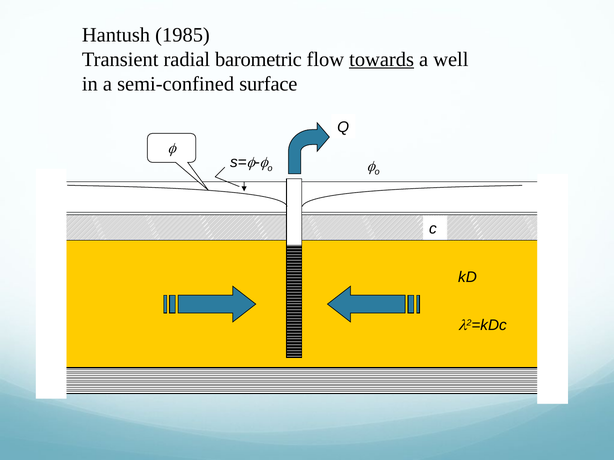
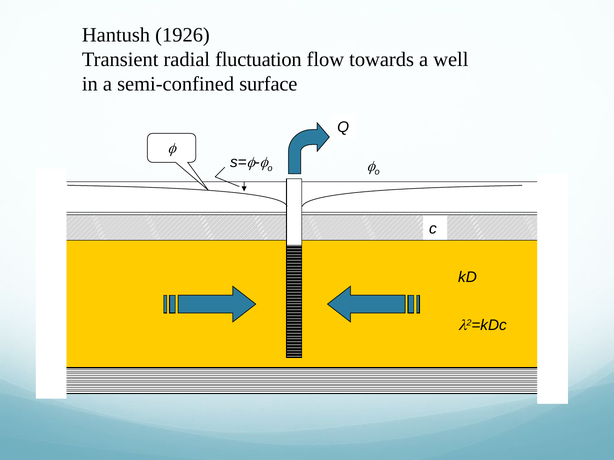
1985: 1985 -> 1926 (183, 35)
barometric: barometric -> fluctuation (258, 59)
towards underline: present -> none (382, 59)
